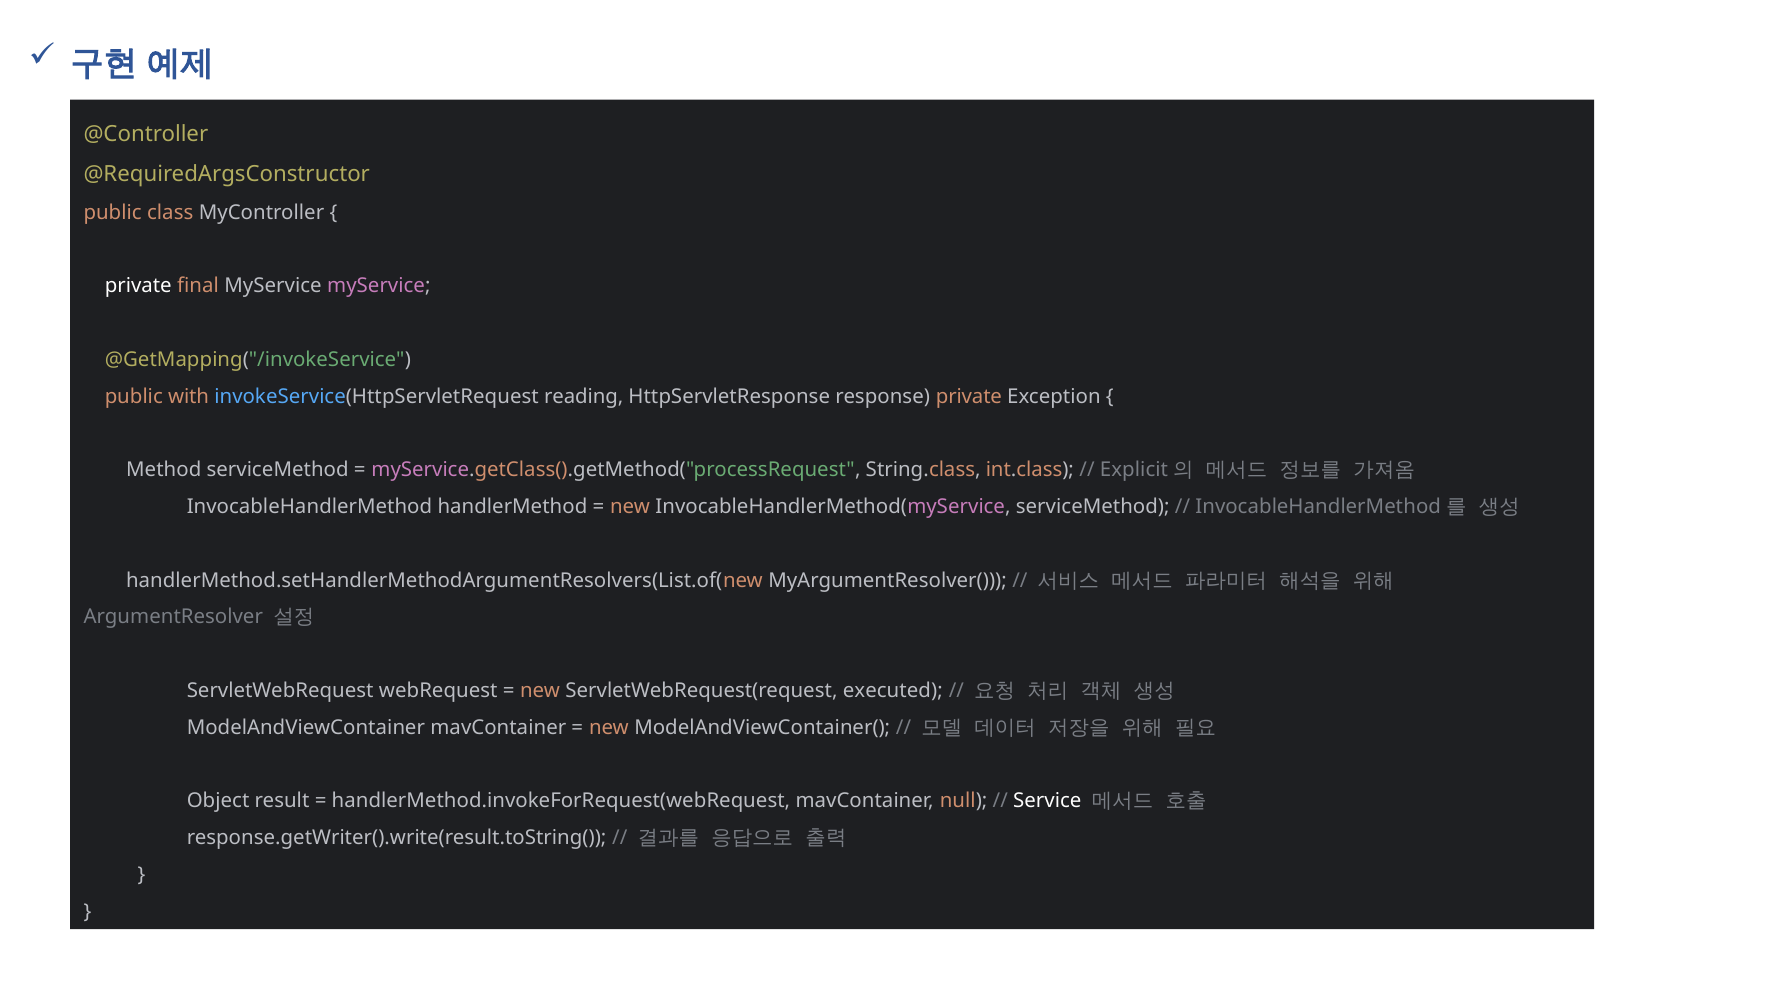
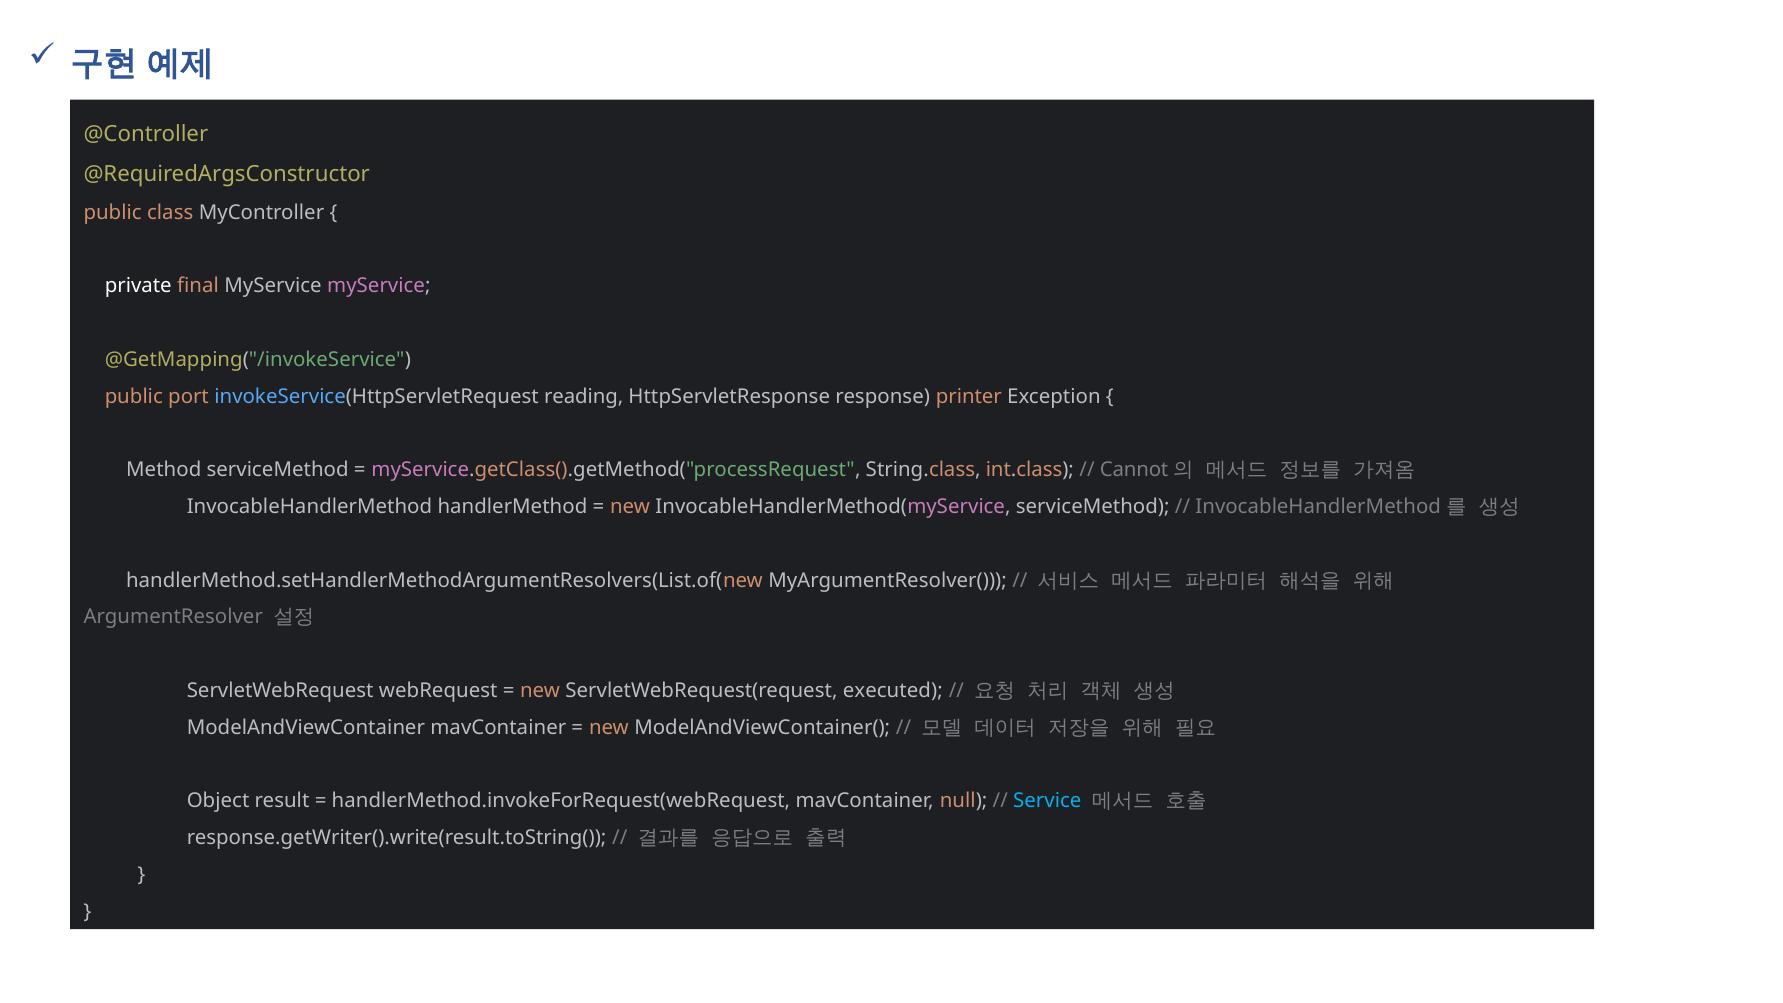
with: with -> port (189, 396)
response private: private -> printer (969, 396)
Explicit: Explicit -> Cannot (1134, 470)
Service colour: white -> light blue (1047, 801)
